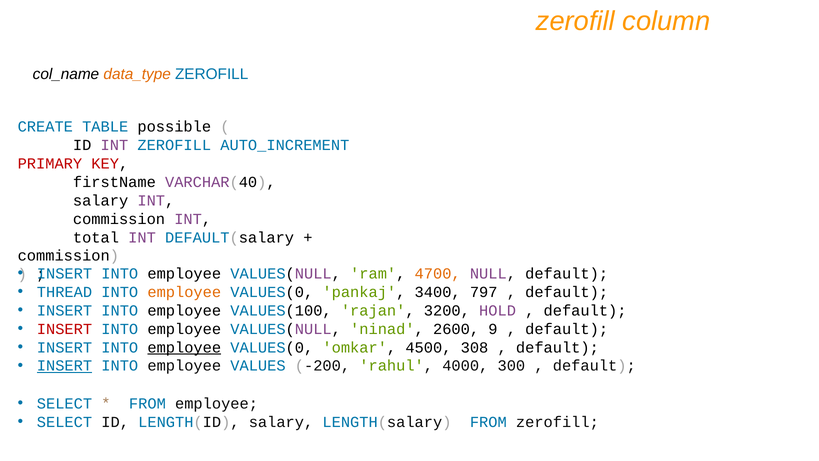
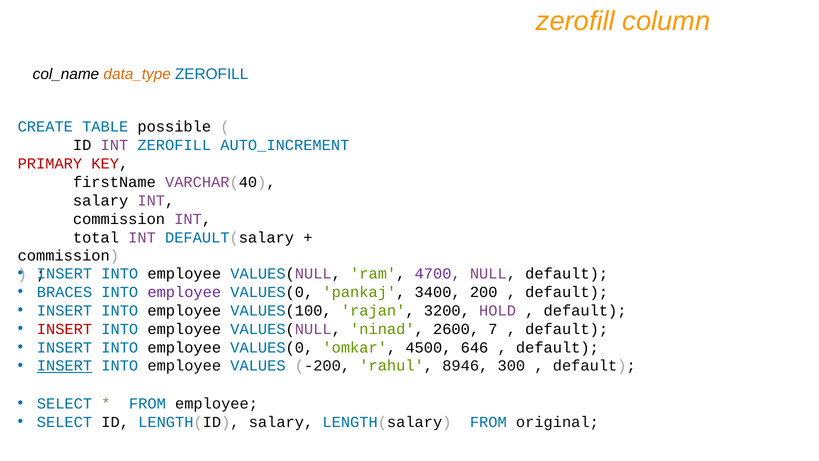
4700 colour: orange -> purple (438, 273)
THREAD: THREAD -> BRACES (64, 292)
employee colour: orange -> purple (184, 292)
797: 797 -> 200 (484, 292)
9: 9 -> 7 (493, 329)
employee underline: present -> none (184, 347)
308: 308 -> 646 (475, 347)
4000: 4000 -> 8946 (465, 366)
FROM zerofill: zerofill -> original (557, 422)
